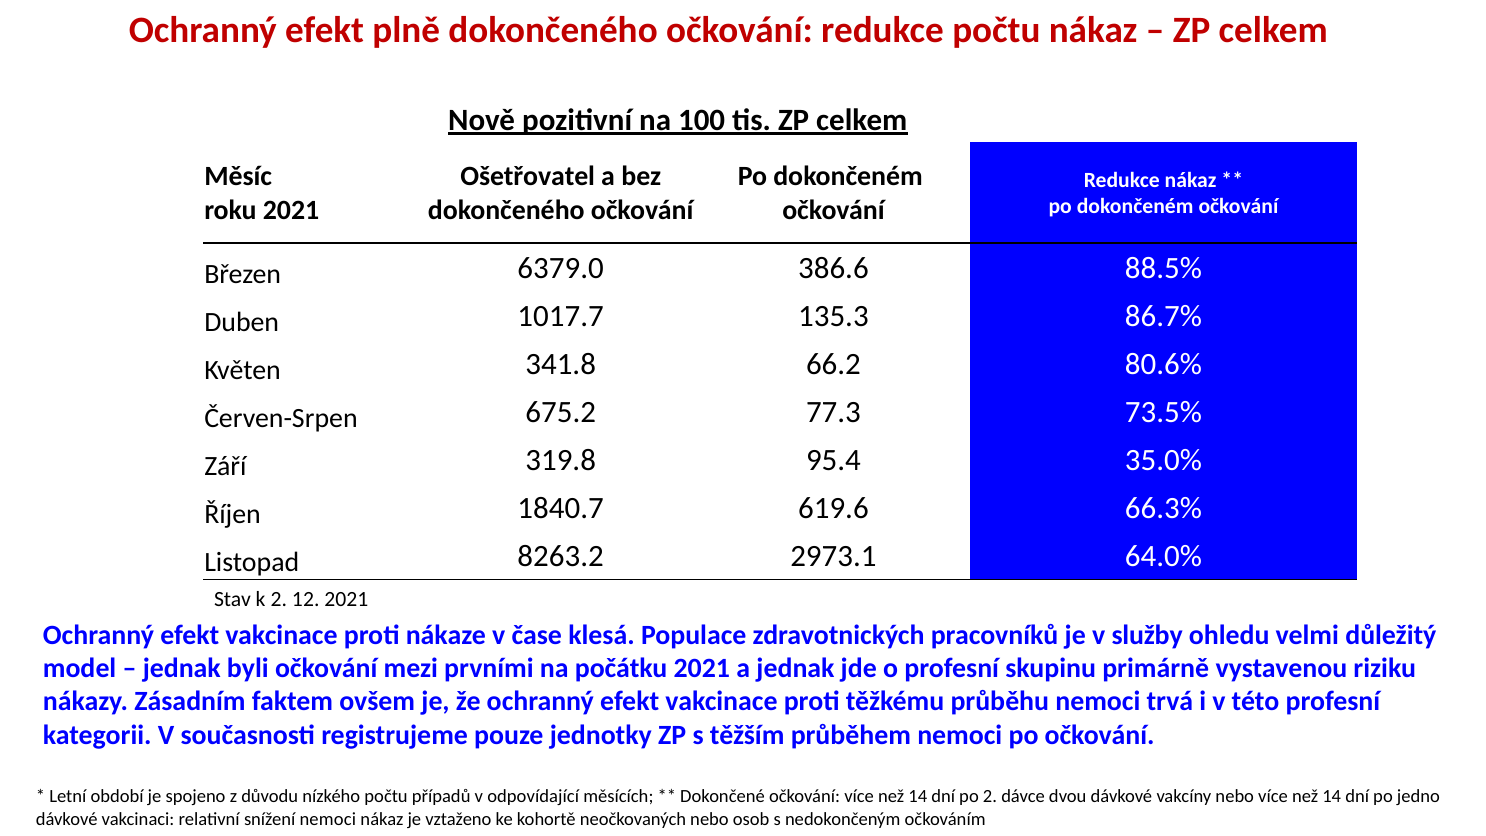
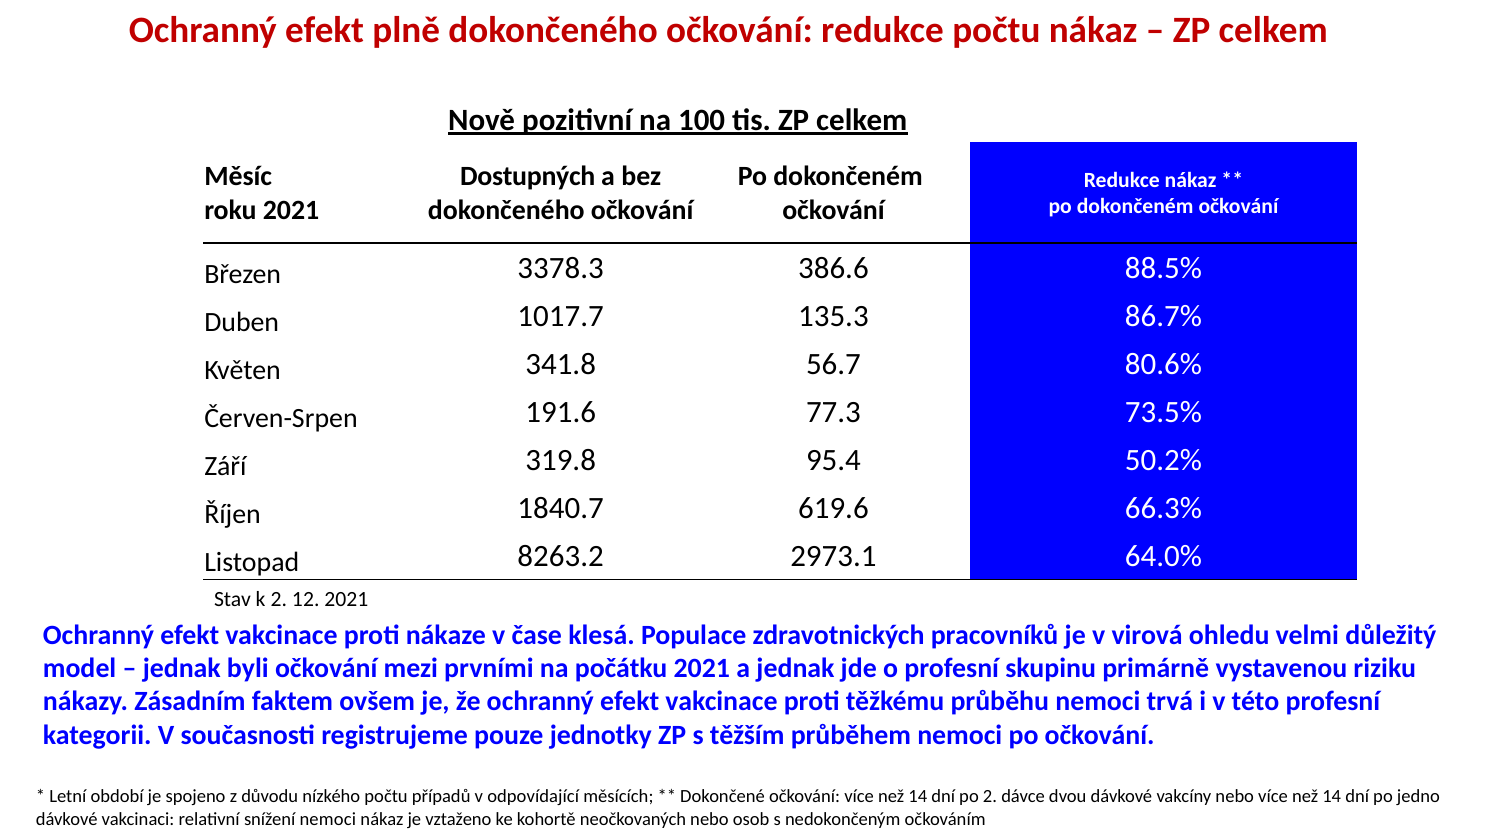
Ošetřovatel: Ošetřovatel -> Dostupných (528, 176)
6379.0: 6379.0 -> 3378.3 (561, 268)
66.2: 66.2 -> 56.7 (833, 364)
675.2: 675.2 -> 191.6 (561, 412)
35.0%: 35.0% -> 50.2% (1164, 460)
služby: služby -> virová (1147, 635)
